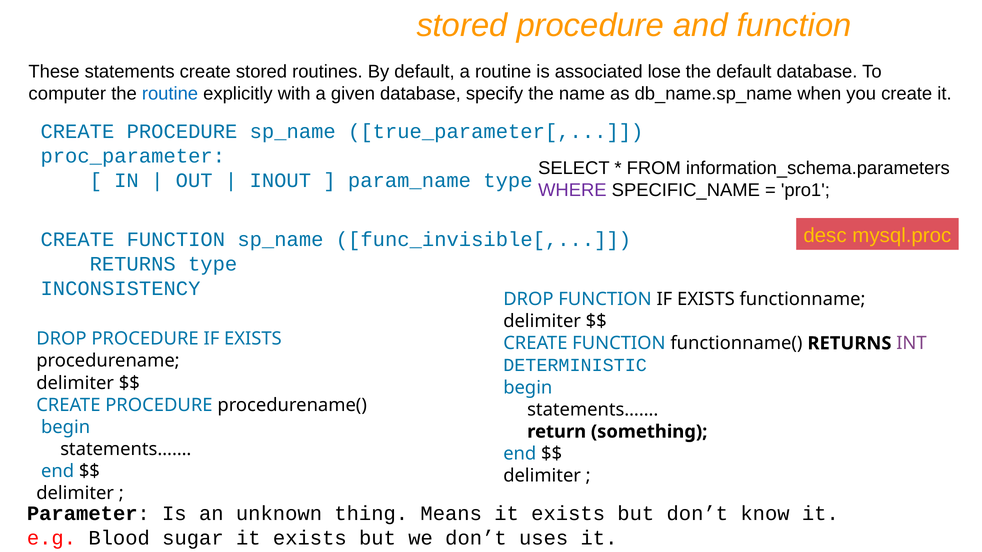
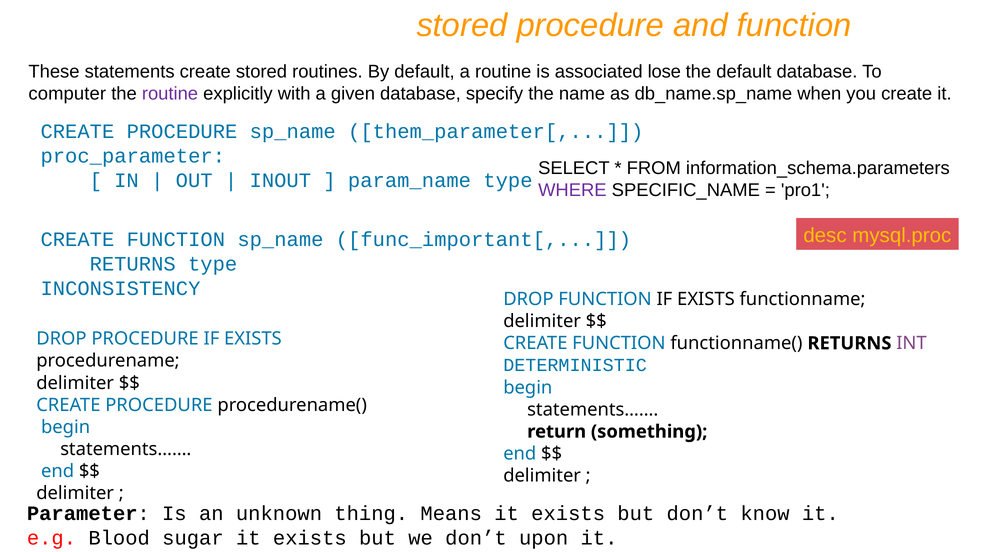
routine colour: blue -> purple (170, 94)
true_parameter[: true_parameter[ -> them_parameter[ (496, 132)
func_invisible[: func_invisible[ -> func_important[ (483, 240)
uses: uses -> upon (544, 538)
